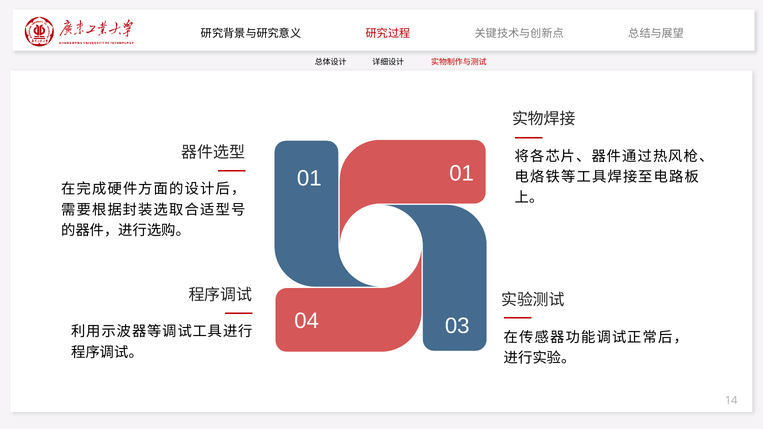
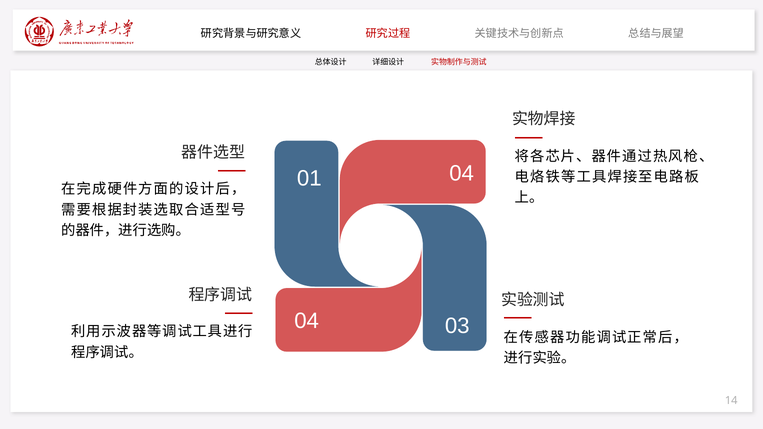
01 01: 01 -> 04 (462, 174)
